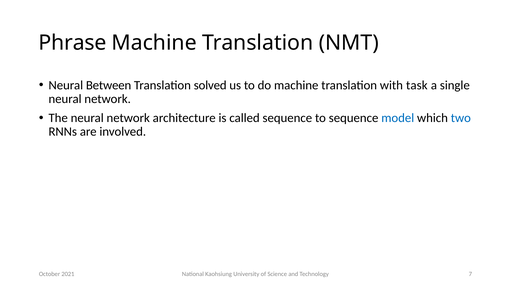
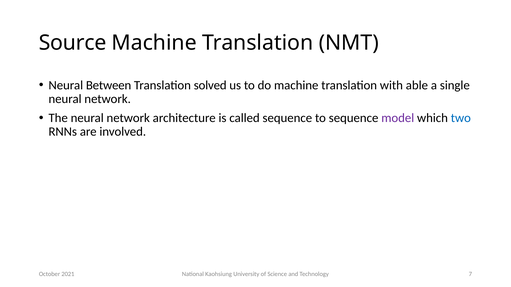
Phrase: Phrase -> Source (73, 43)
task: task -> able (417, 85)
model colour: blue -> purple (398, 118)
